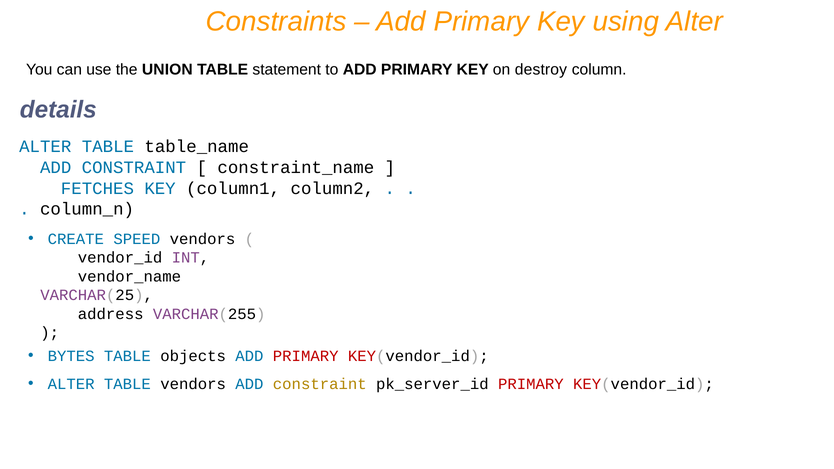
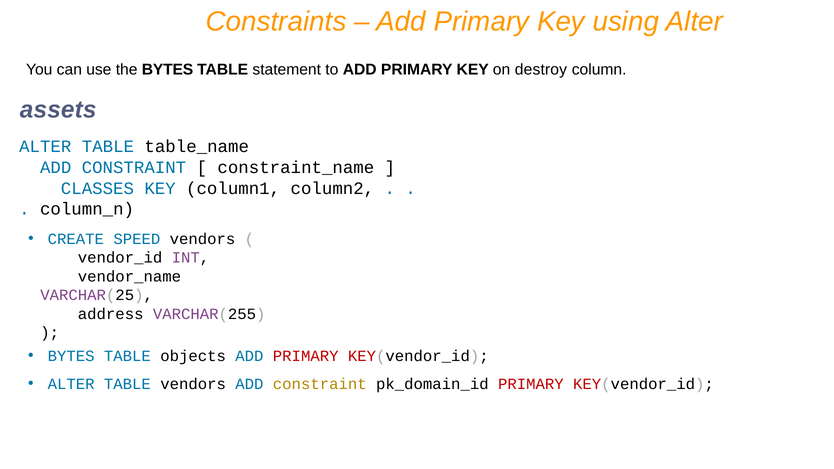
the UNION: UNION -> BYTES (167, 69)
details: details -> assets (58, 110)
FETCHES: FETCHES -> CLASSES (97, 188)
pk_server_id: pk_server_id -> pk_domain_id (432, 384)
